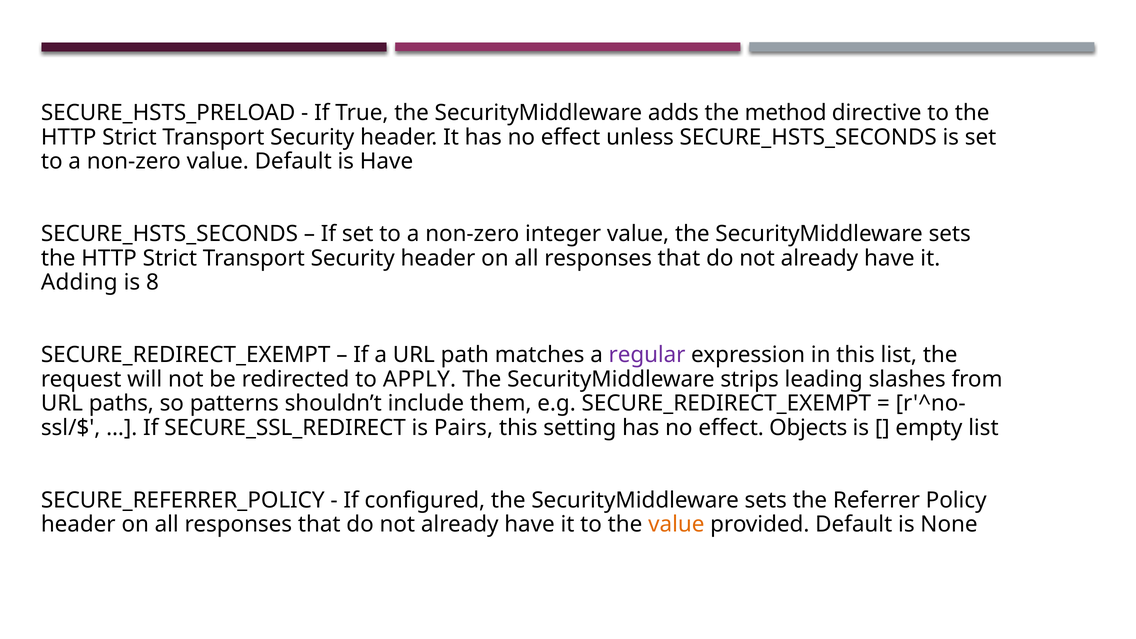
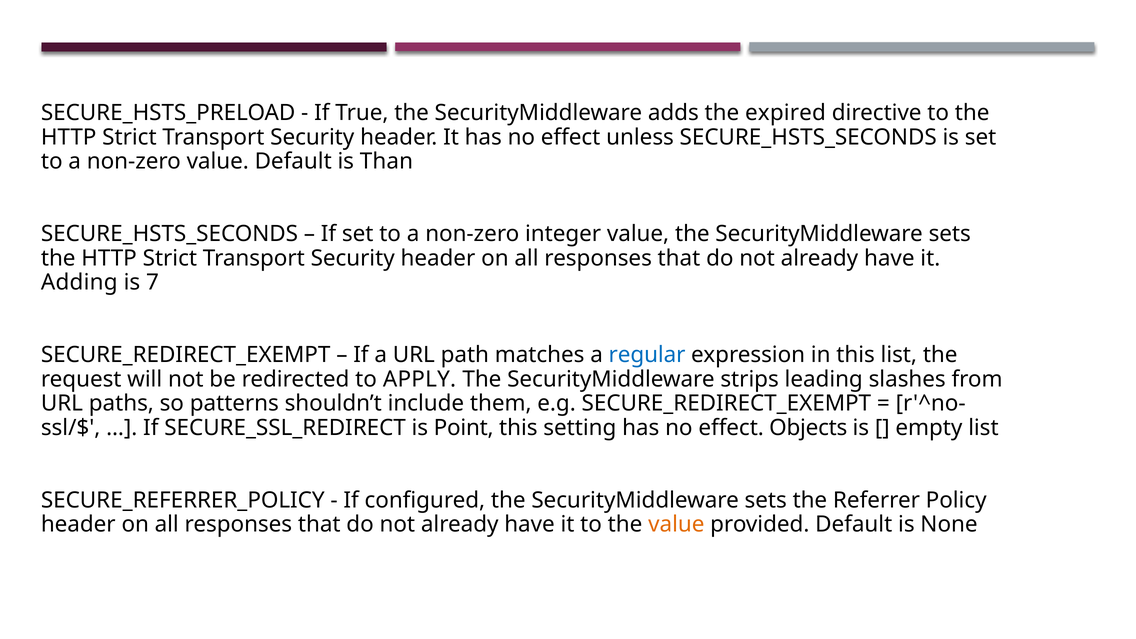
method: method -> expired (785, 113)
is Have: Have -> Than (386, 161)
8: 8 -> 7 (153, 282)
regular colour: purple -> blue (647, 355)
Pairs: Pairs -> Point (464, 428)
